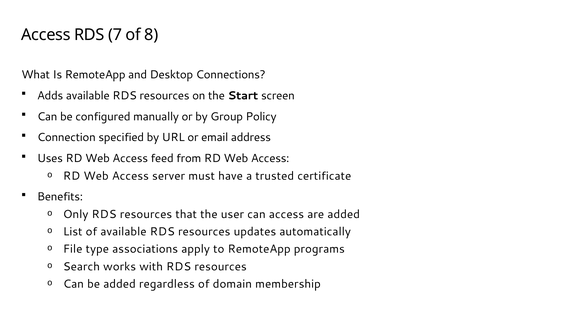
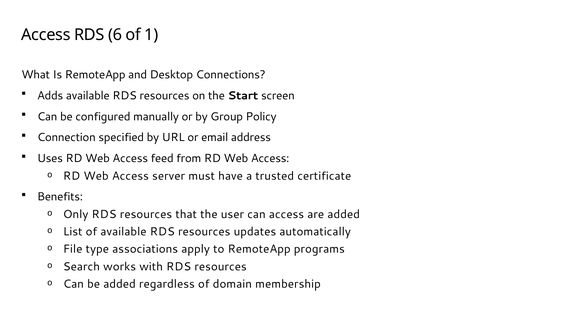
7: 7 -> 6 (115, 35)
8: 8 -> 1 (151, 35)
